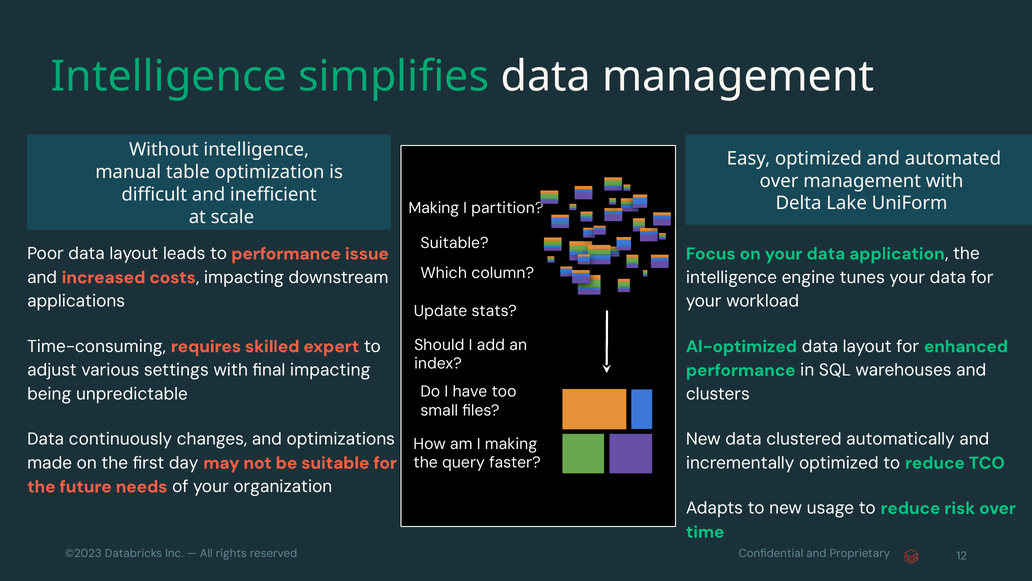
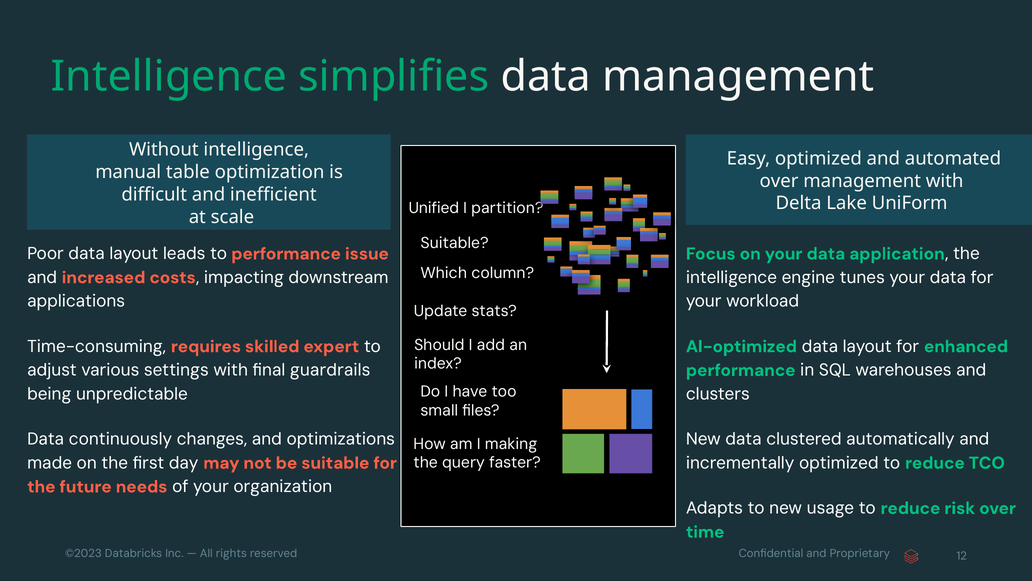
Making: Making -> Unified (434, 208)
final impacting: impacting -> guardrails (330, 370)
